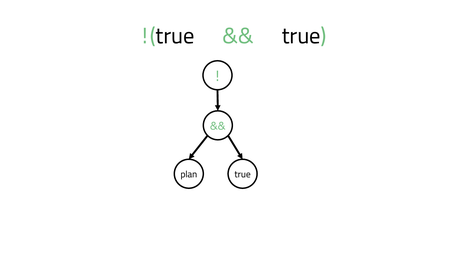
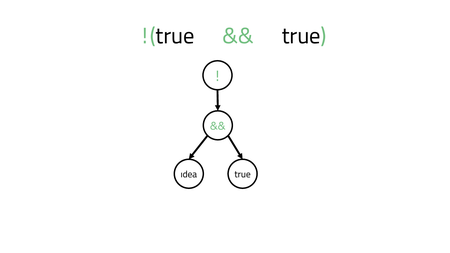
plan: plan -> idea (189, 174)
